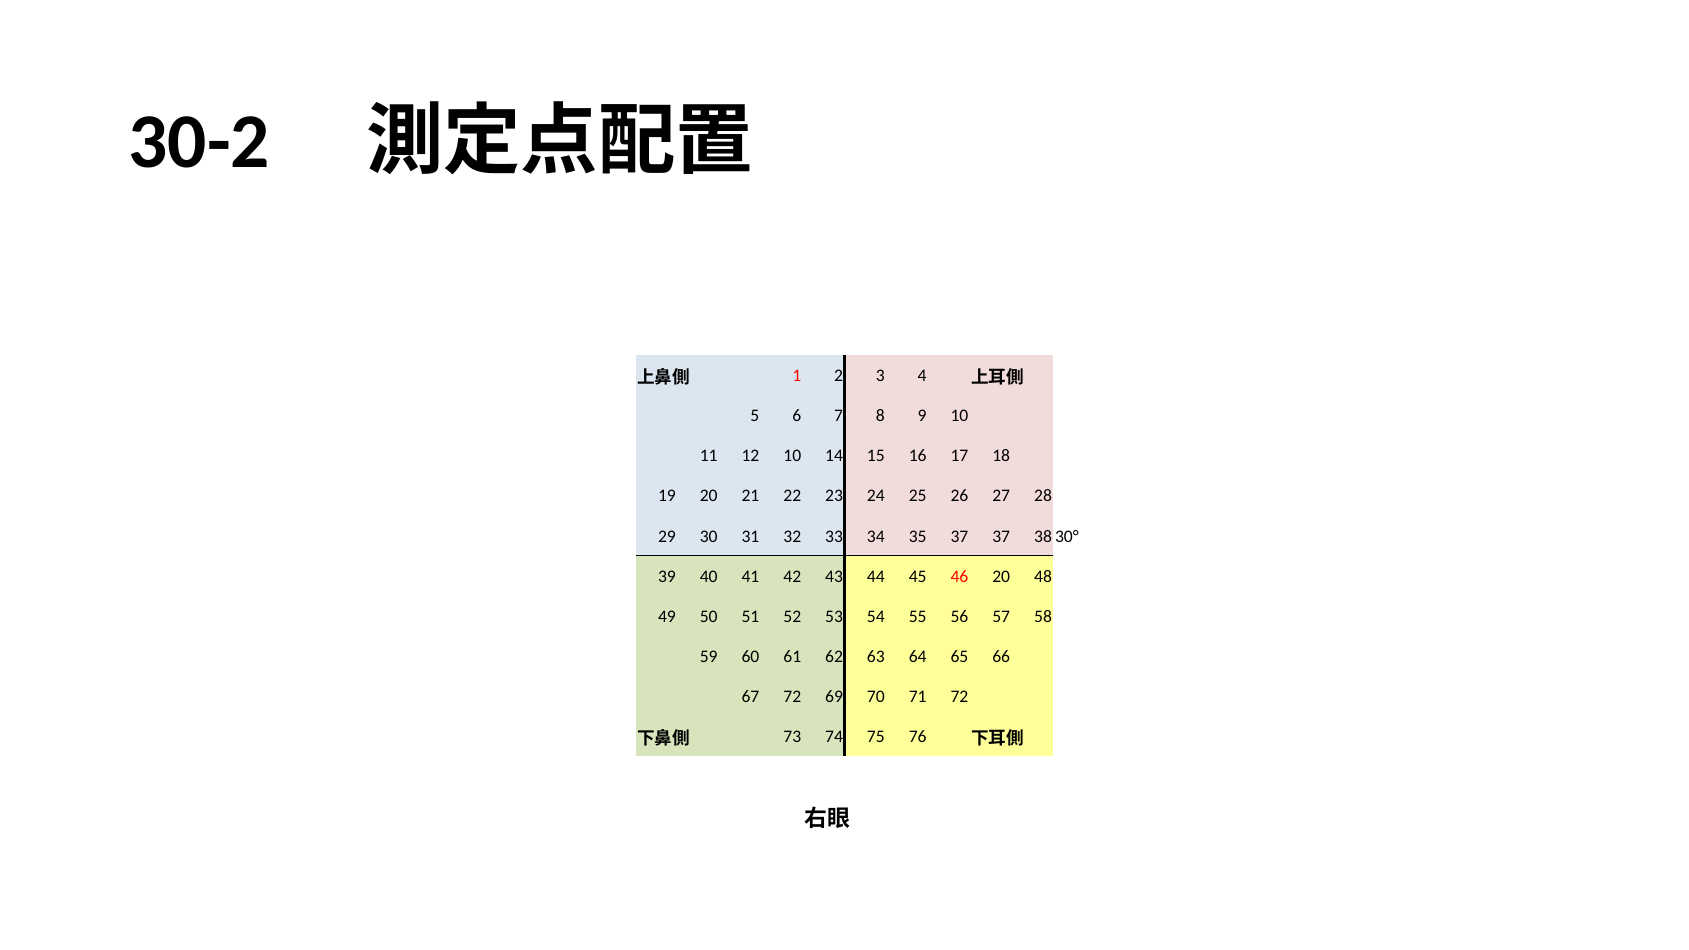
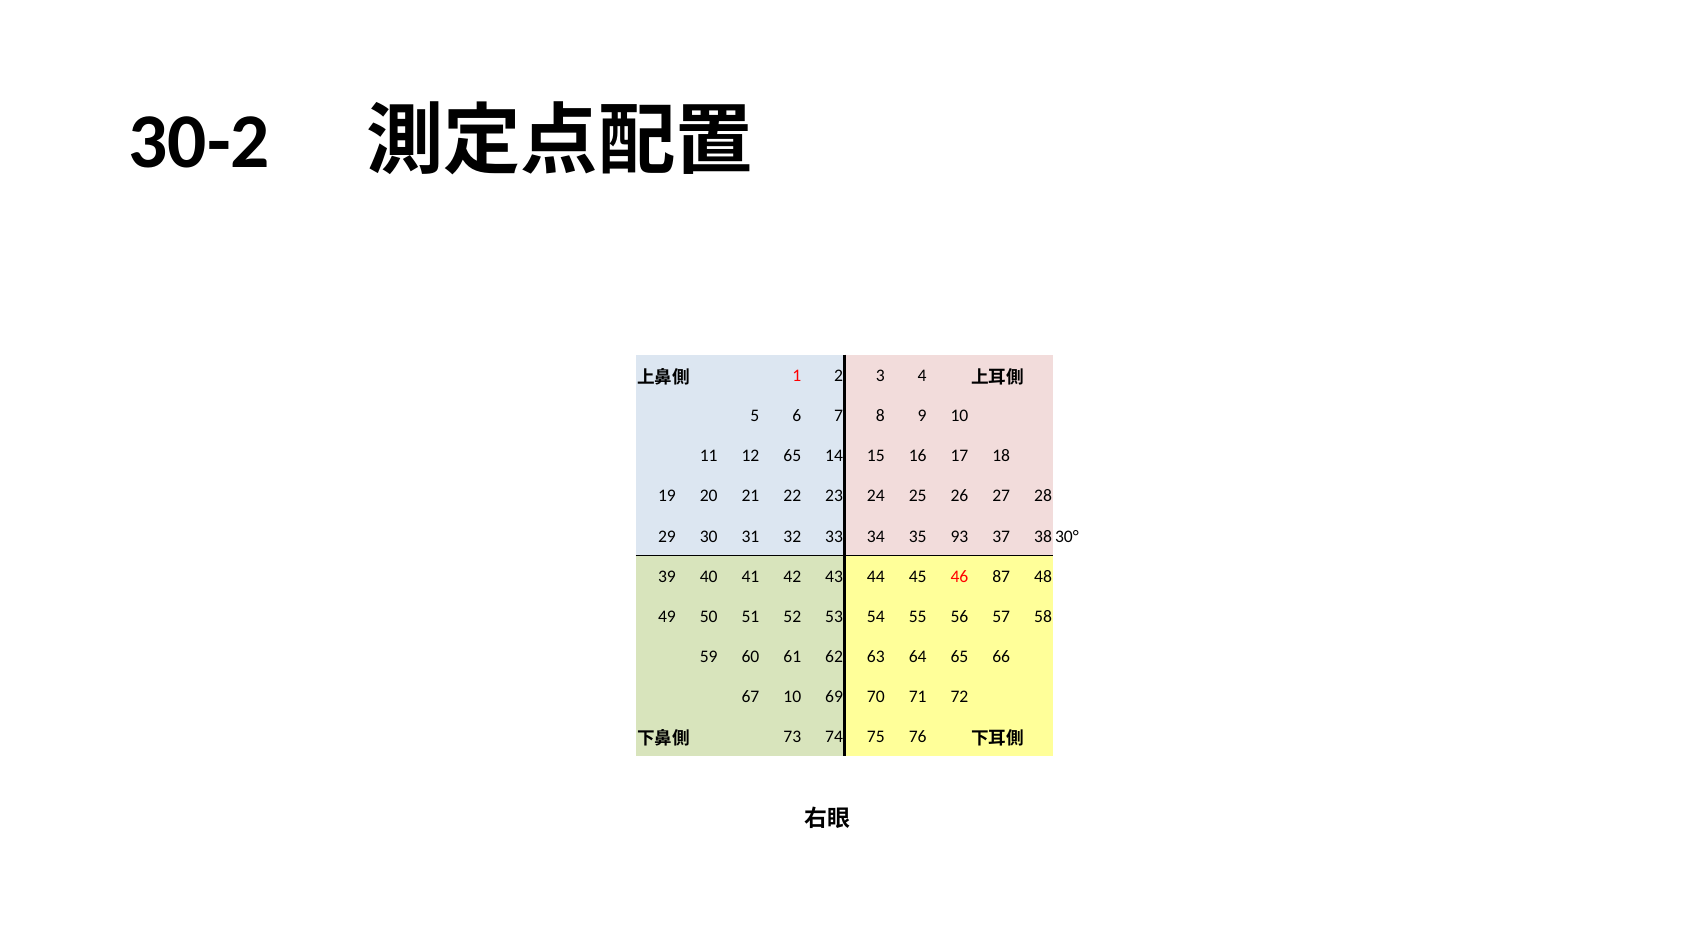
12 10: 10 -> 65 (792, 456)
35 37: 37 -> 93 (959, 536)
46 20: 20 -> 87 (1001, 576)
67 72: 72 -> 10 (792, 697)
